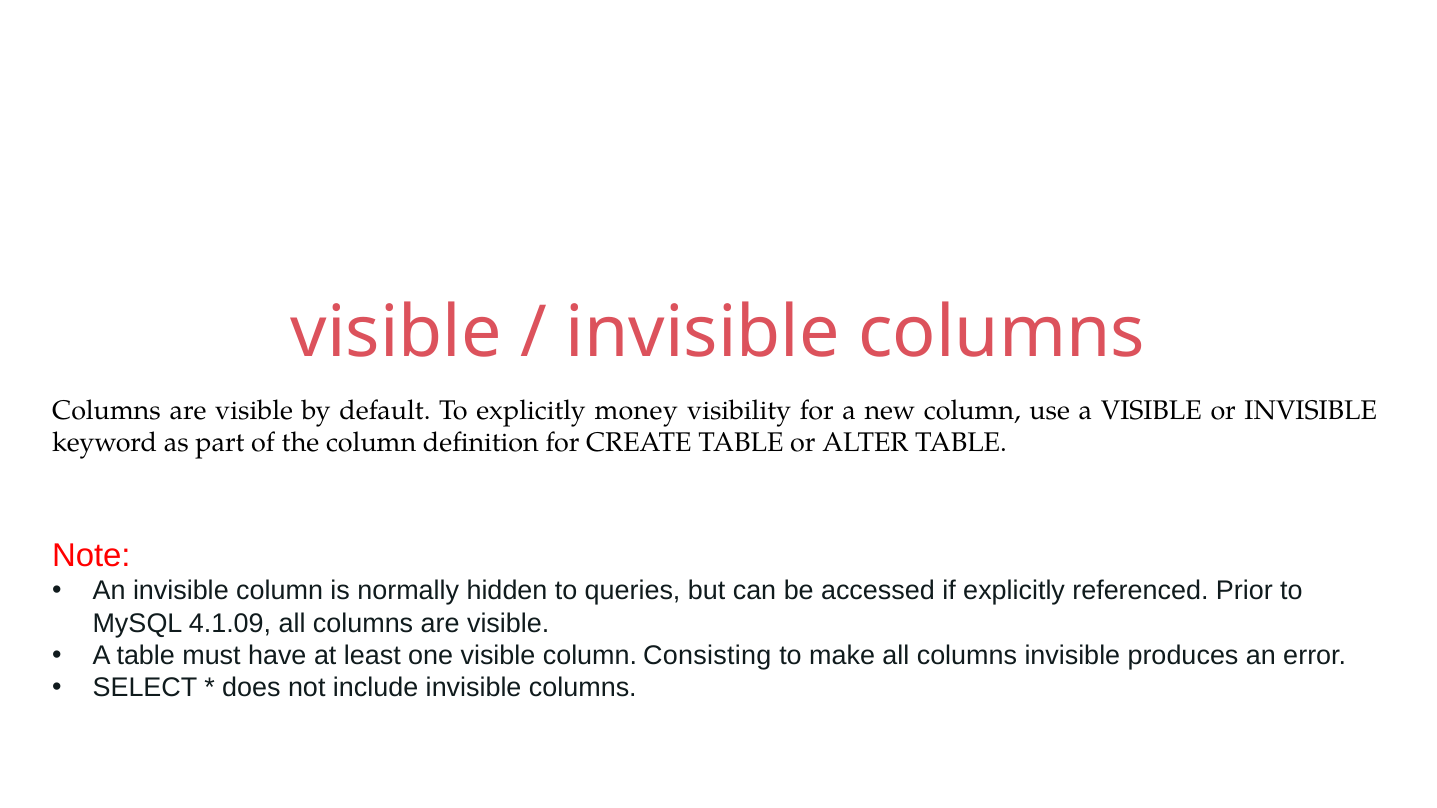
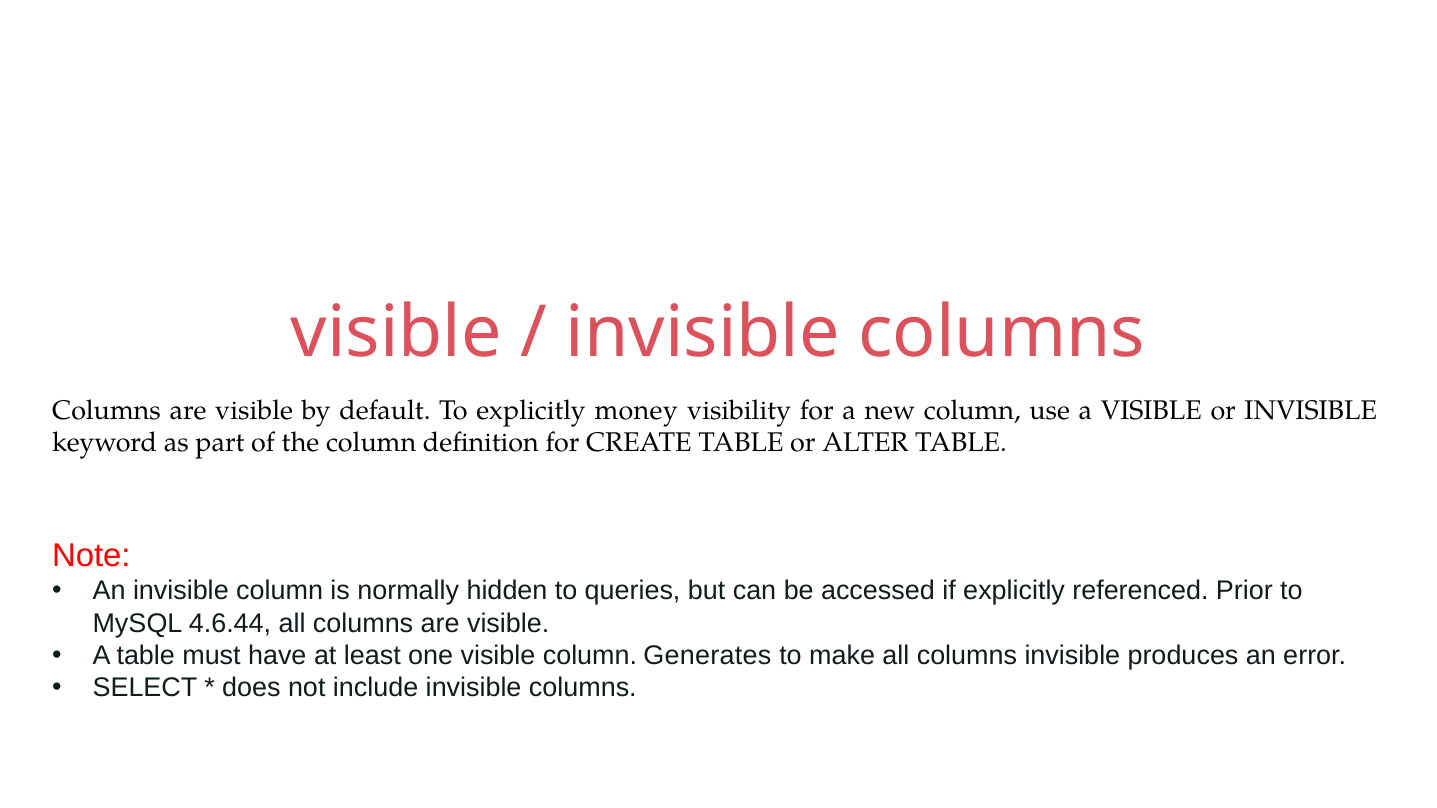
4.1.09: 4.1.09 -> 4.6.44 (230, 623)
Consisting: Consisting -> Generates (707, 656)
